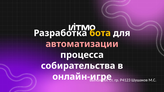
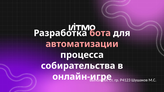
бота colour: yellow -> pink (100, 33)
